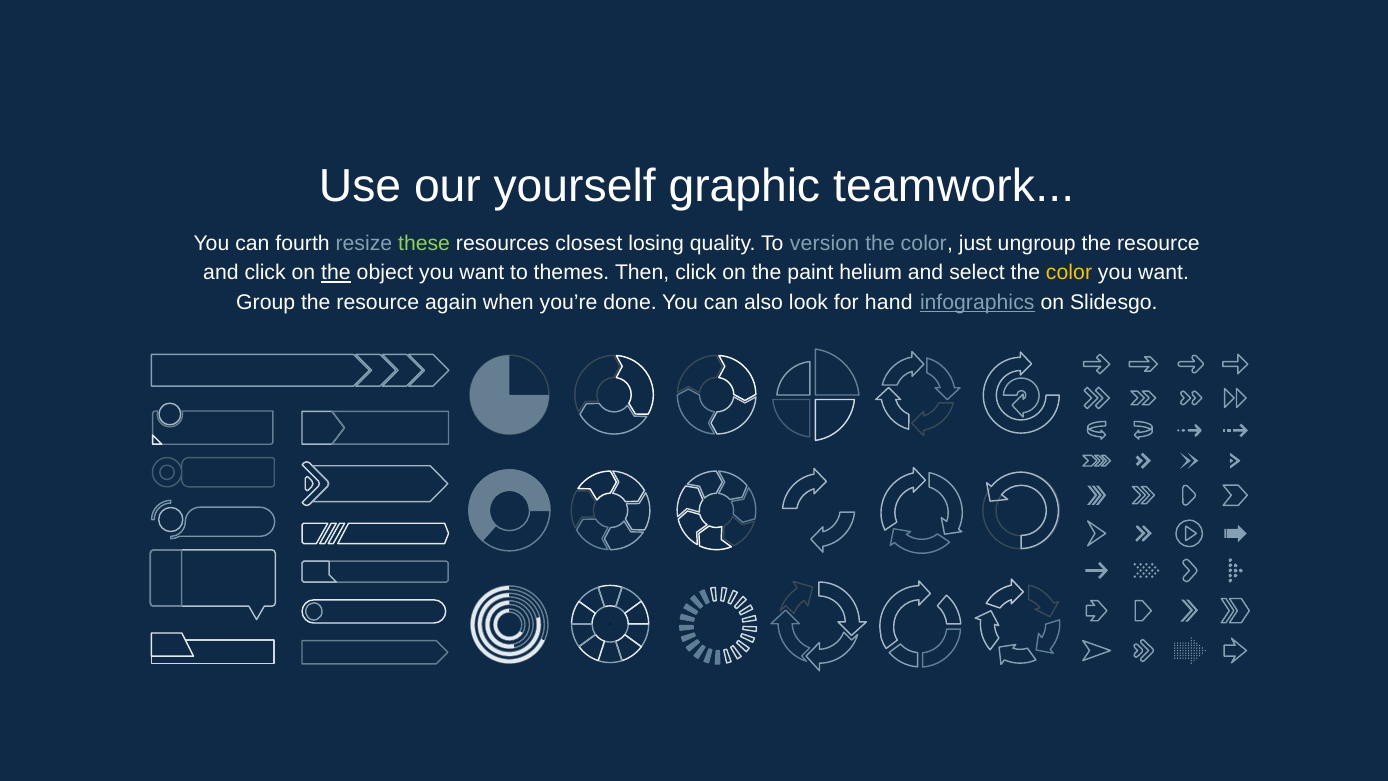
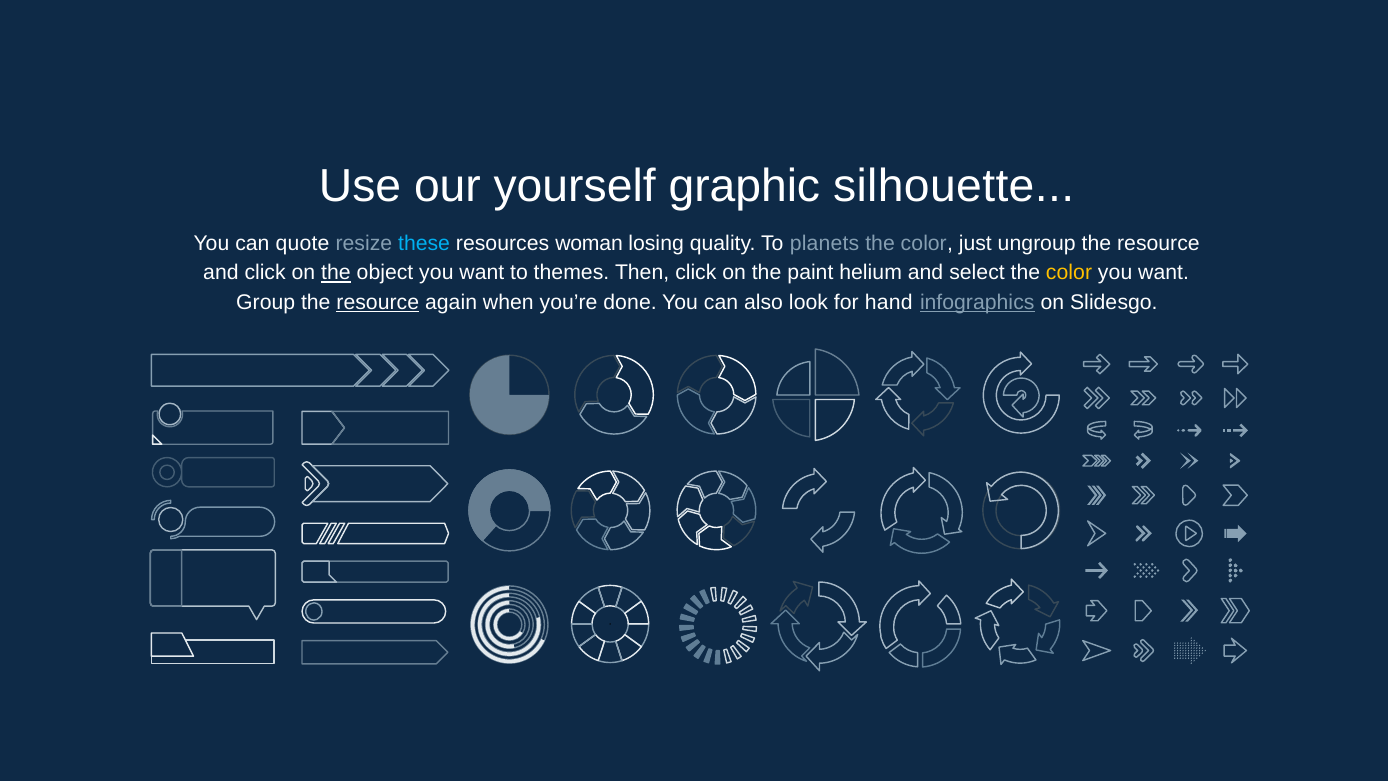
teamwork: teamwork -> silhouette (954, 187)
fourth: fourth -> quote (303, 243)
these colour: light green -> light blue (424, 243)
closest: closest -> woman (589, 243)
version: version -> planets (824, 243)
resource underline: none -> present (378, 302)
